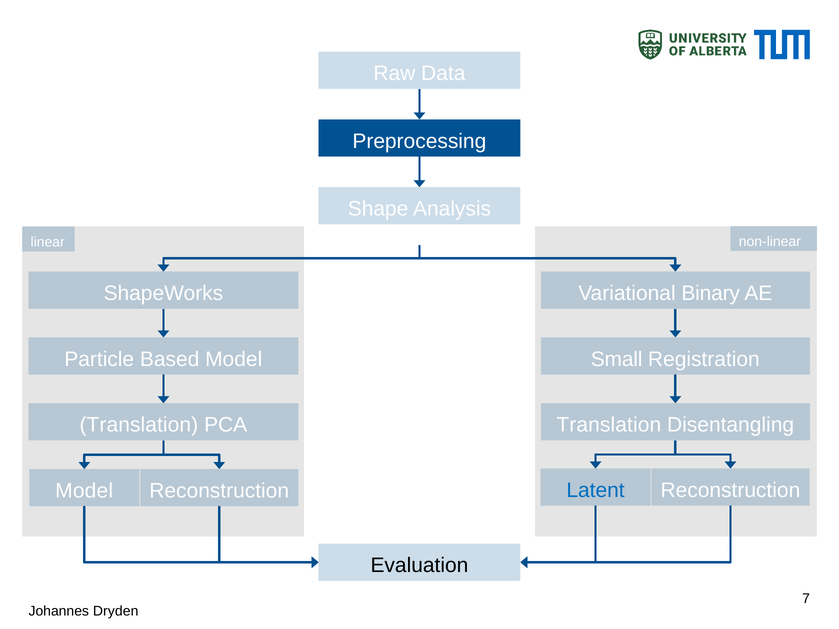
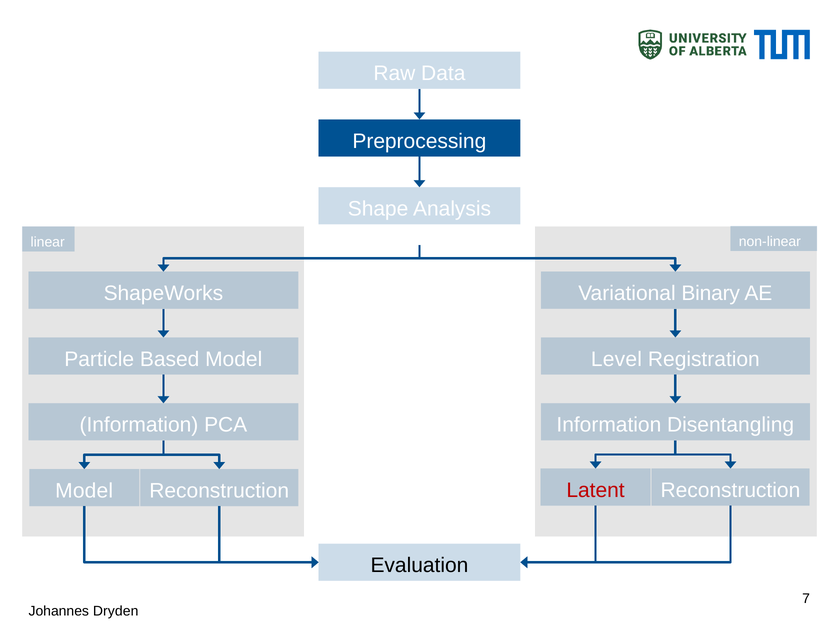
Small: Small -> Level (616, 359)
Translation: Translation -> Information (139, 425)
Translation: Translation -> Information (609, 425)
Latent colour: blue -> red (596, 490)
